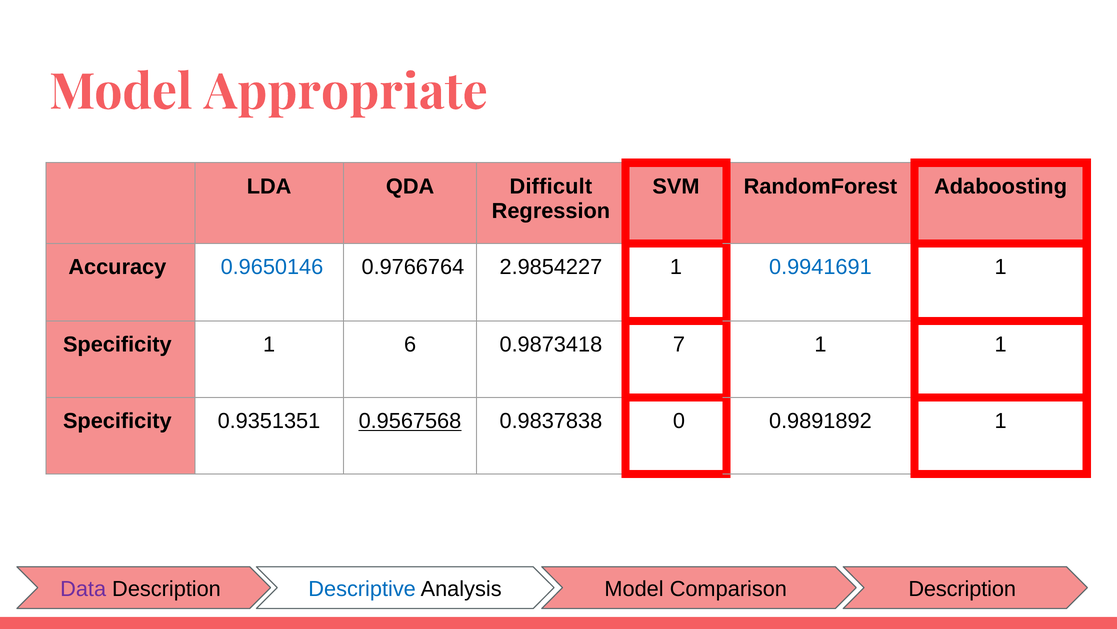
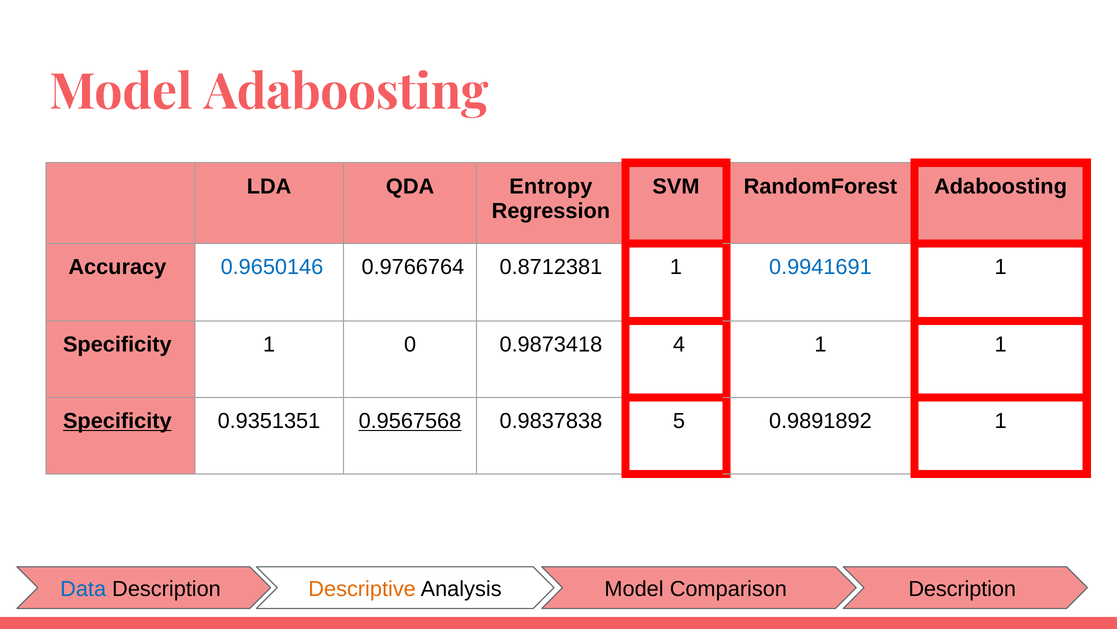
Model Appropriate: Appropriate -> Adaboosting (346, 92)
Difficult: Difficult -> Entropy (551, 186)
2.9854227: 2.9854227 -> 0.8712381 (551, 267)
6: 6 -> 0 (410, 344)
7: 7 -> 4 (679, 344)
Specificity underline: none -> present (117, 421)
0: 0 -> 5 (679, 421)
Data colour: purple -> blue (83, 589)
Descriptive colour: blue -> orange (362, 589)
